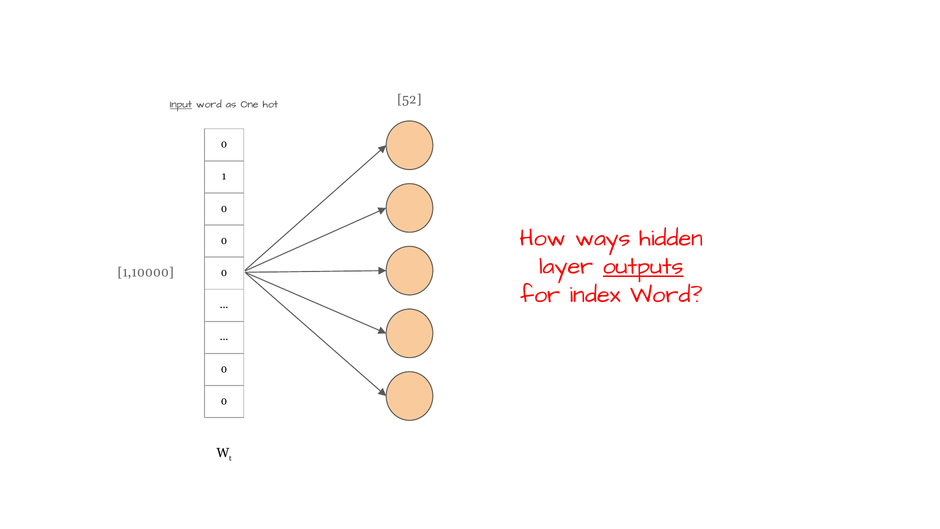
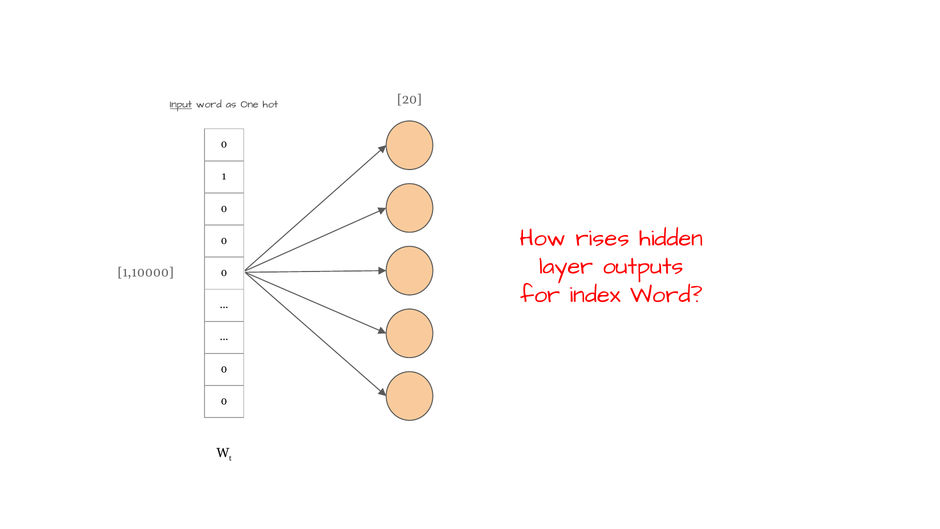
52: 52 -> 20 (409, 99)
ways: ways -> rises (603, 238)
outputs underline: present -> none (643, 266)
